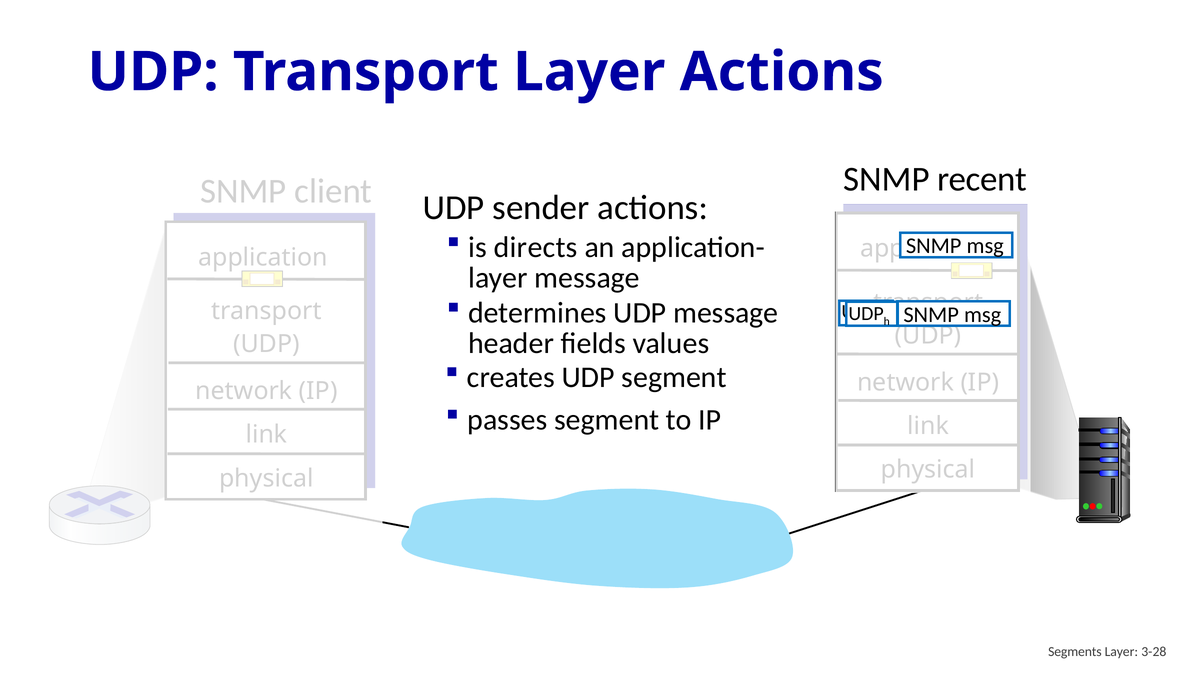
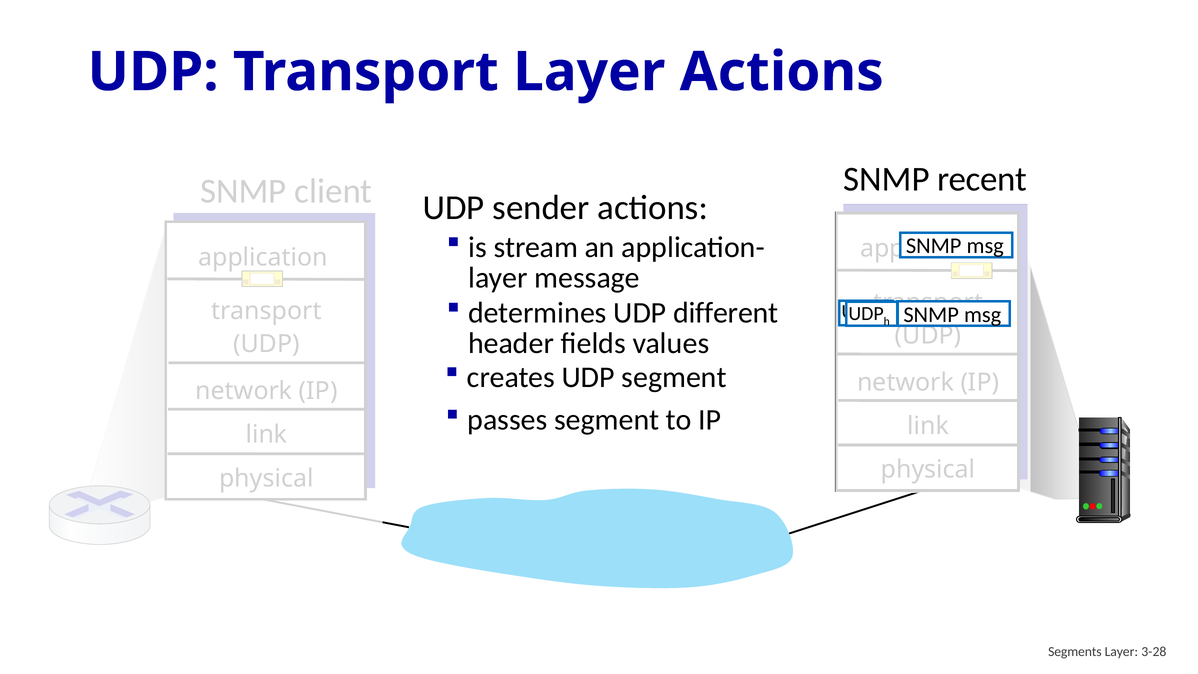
directs: directs -> stream (536, 247)
UDP message: message -> different (726, 313)
